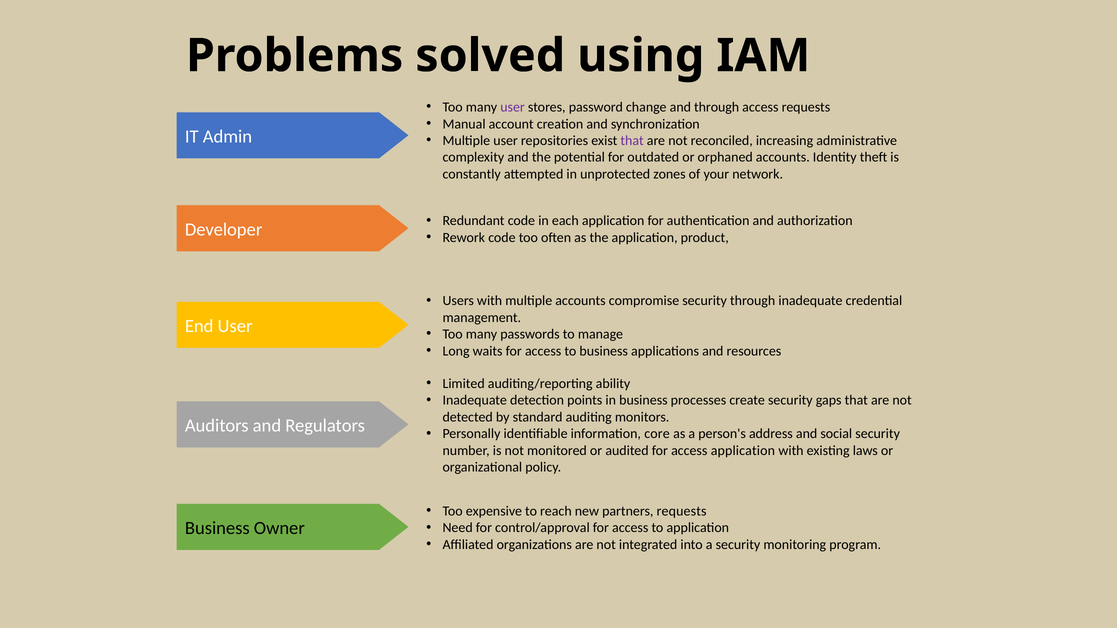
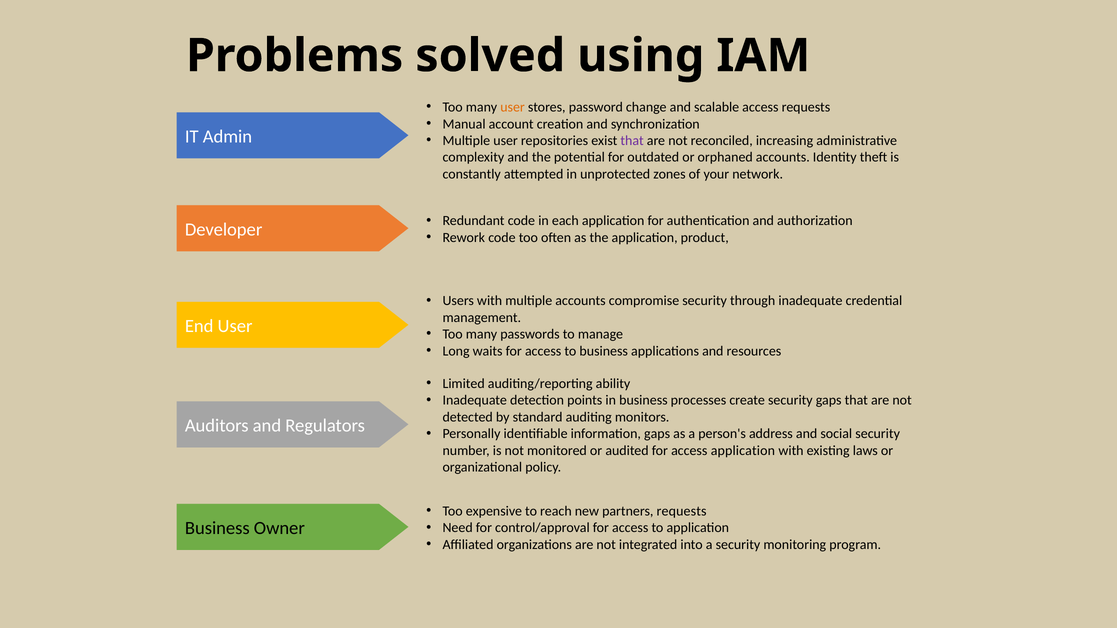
user colour: purple -> orange (513, 107)
and through: through -> scalable (717, 107)
information core: core -> gaps (657, 434)
